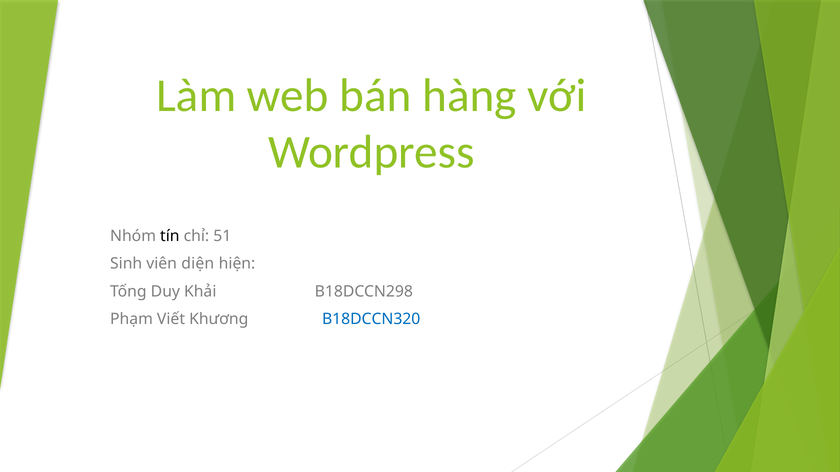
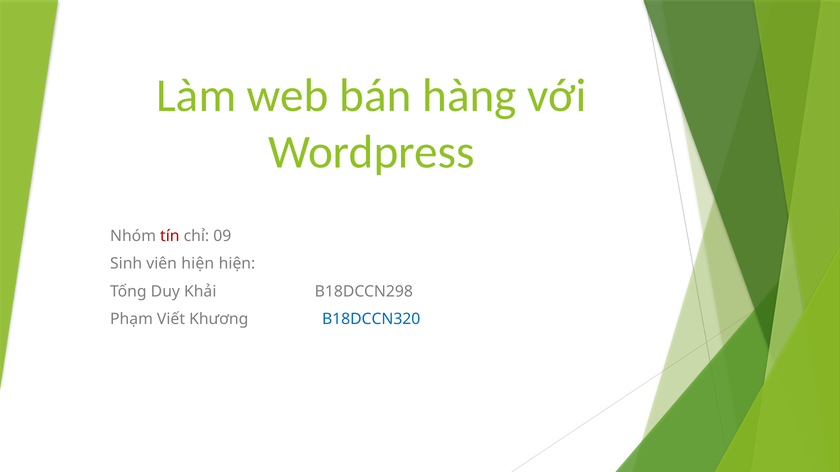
tín colour: black -> red (170, 236)
51: 51 -> 09 (222, 236)
viên diện: diện -> hiện (198, 264)
